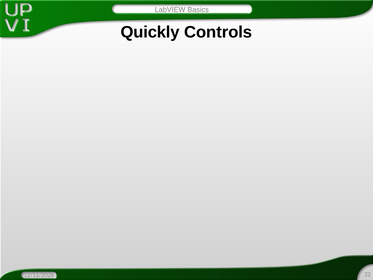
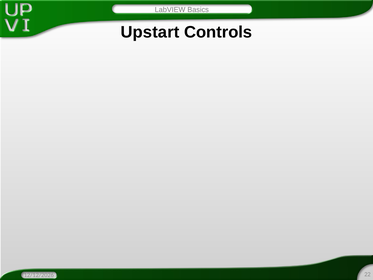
Quickly: Quickly -> Upstart (150, 32)
